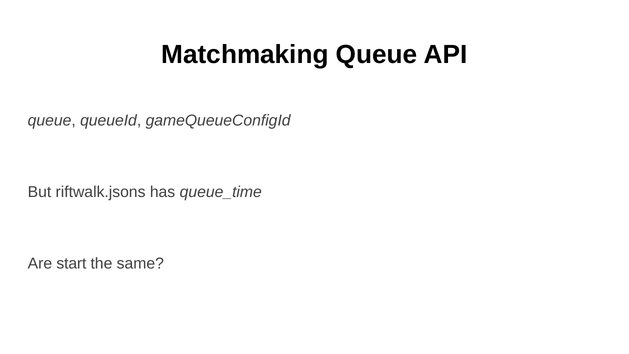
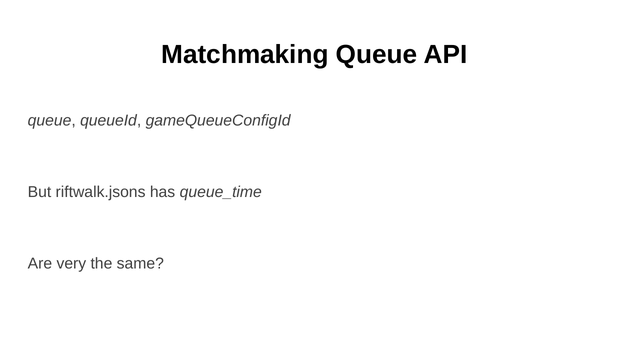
start: start -> very (71, 263)
